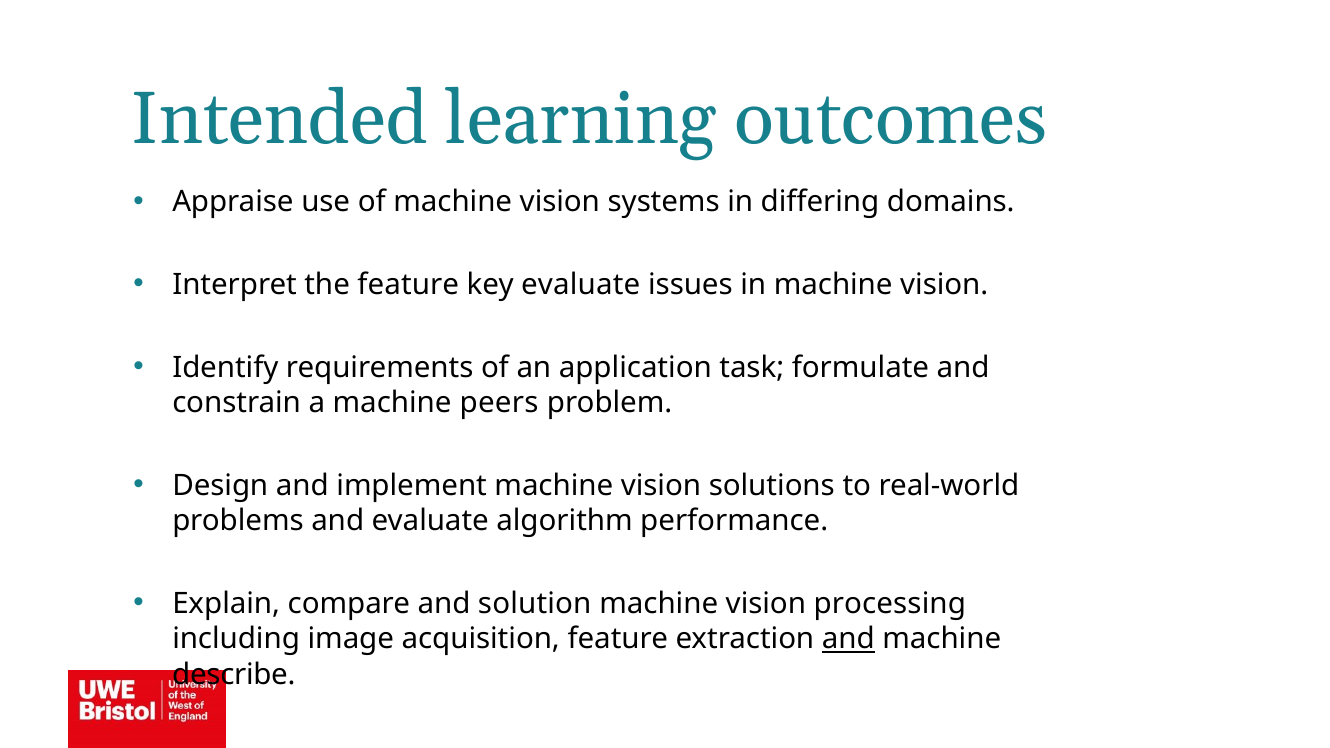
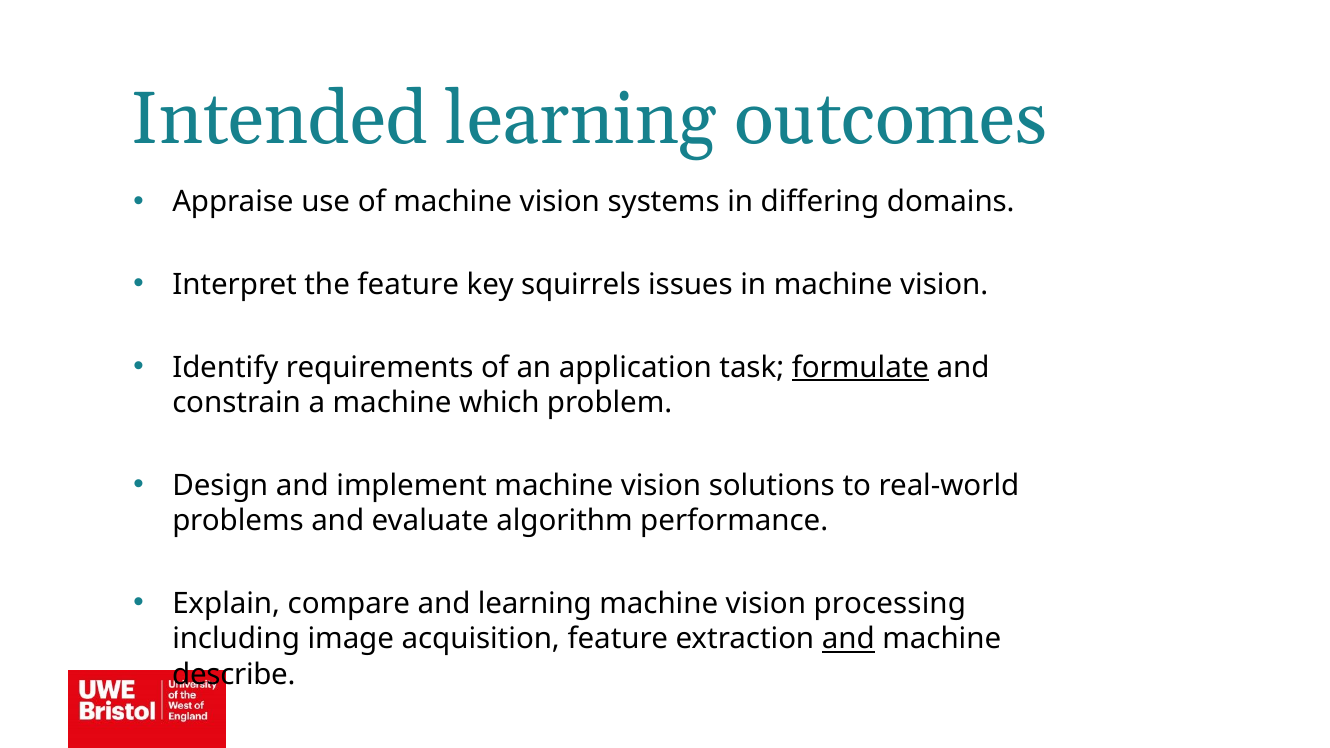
key evaluate: evaluate -> squirrels (581, 285)
formulate underline: none -> present (860, 368)
peers: peers -> which (499, 403)
and solution: solution -> learning (535, 604)
